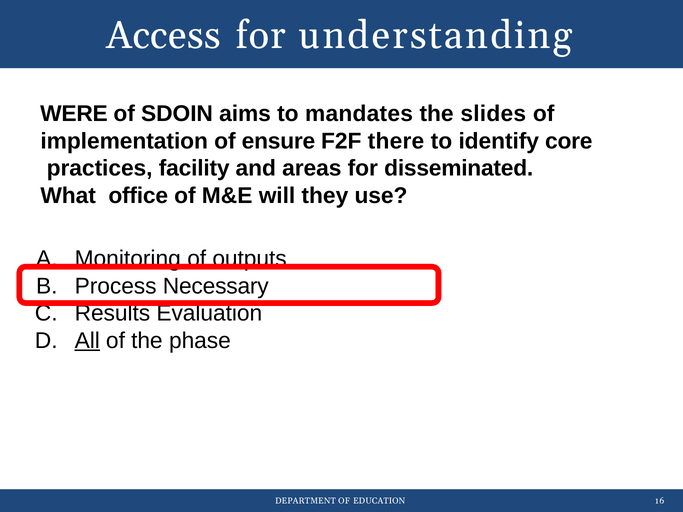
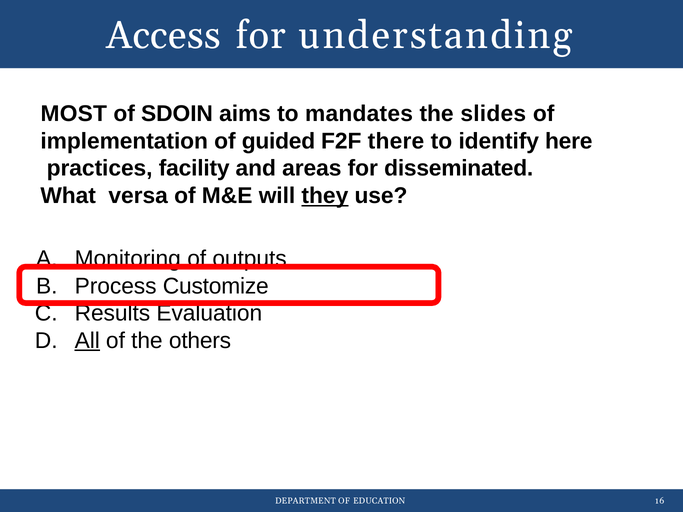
WERE: WERE -> MOST (74, 114)
ensure: ensure -> guided (278, 141)
core: core -> here (569, 141)
office: office -> versa (138, 196)
they underline: none -> present (325, 196)
Necessary: Necessary -> Customize (216, 286)
phase: phase -> others (200, 341)
